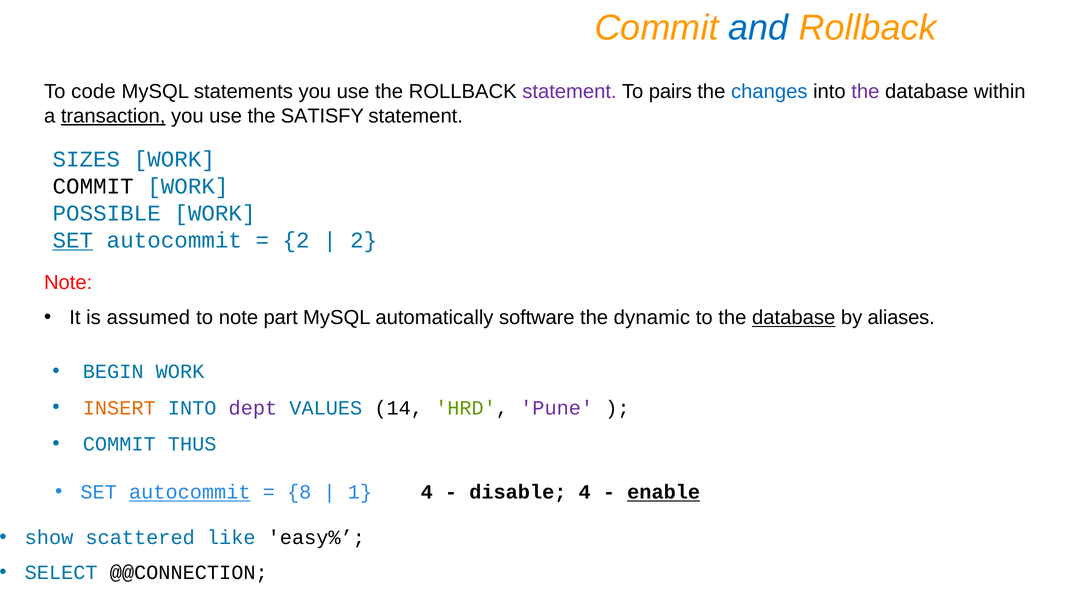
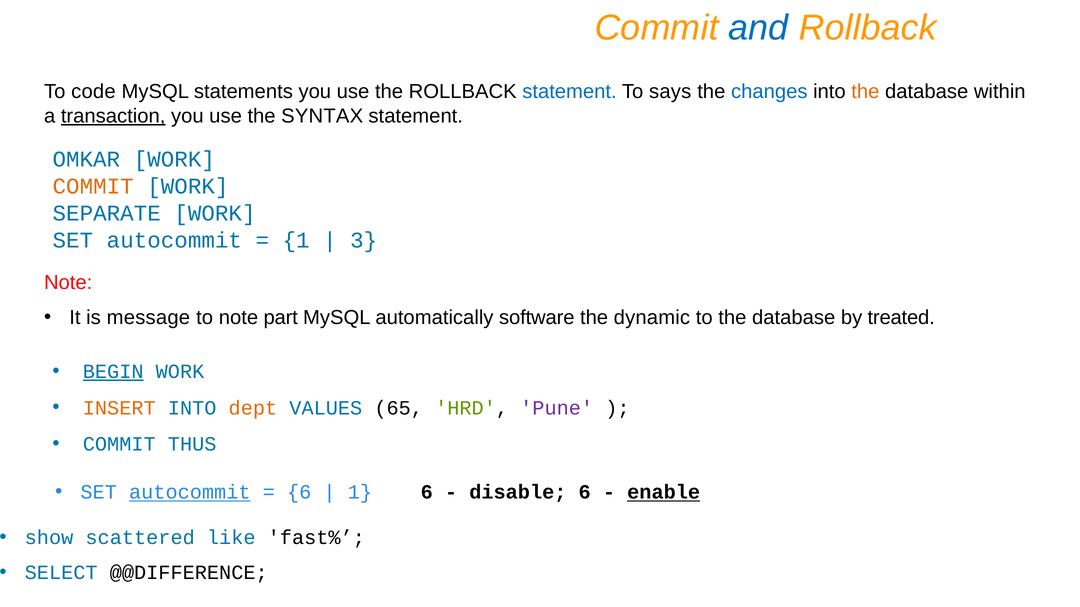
statement colour: purple -> blue (569, 92)
pairs: pairs -> says (670, 92)
the colour: purple -> orange (865, 92)
SATISFY: SATISFY -> SYNTAX (322, 116)
SIZES: SIZES -> OMKAR (86, 160)
COMMIT colour: black -> orange (93, 187)
POSSIBLE: POSSIBLE -> SEPARATE (107, 214)
SET underline: present -> none (73, 241)
2: 2 -> 1 (296, 241)
2: 2 -> 3 (364, 241)
assumed: assumed -> message (148, 318)
database underline: present -> none (794, 318)
aliases: aliases -> treated (901, 318)
BEGIN underline: none -> present (113, 372)
dept colour: purple -> orange (253, 408)
14: 14 -> 65 (399, 408)
8: 8 -> 6 (299, 493)
1 4: 4 -> 6 (427, 493)
disable 4: 4 -> 6 (585, 493)
easy%: easy% -> fast% (316, 538)
@@CONNECTION: @@CONNECTION -> @@DIFFERENCE (189, 573)
